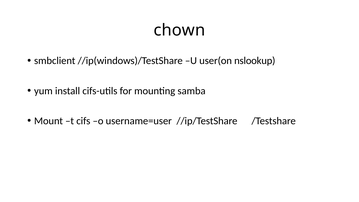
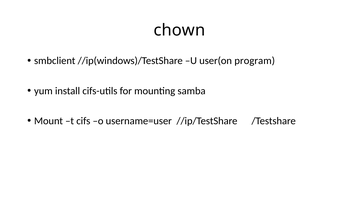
nslookup: nslookup -> program (255, 61)
